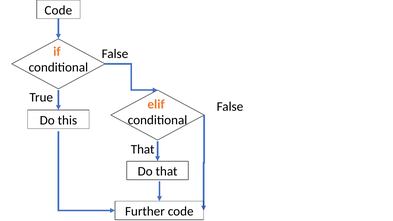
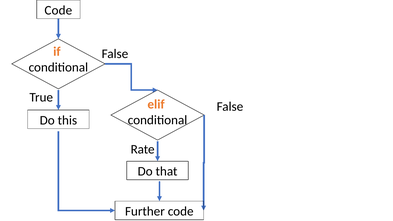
That: That -> Rate (143, 149)
